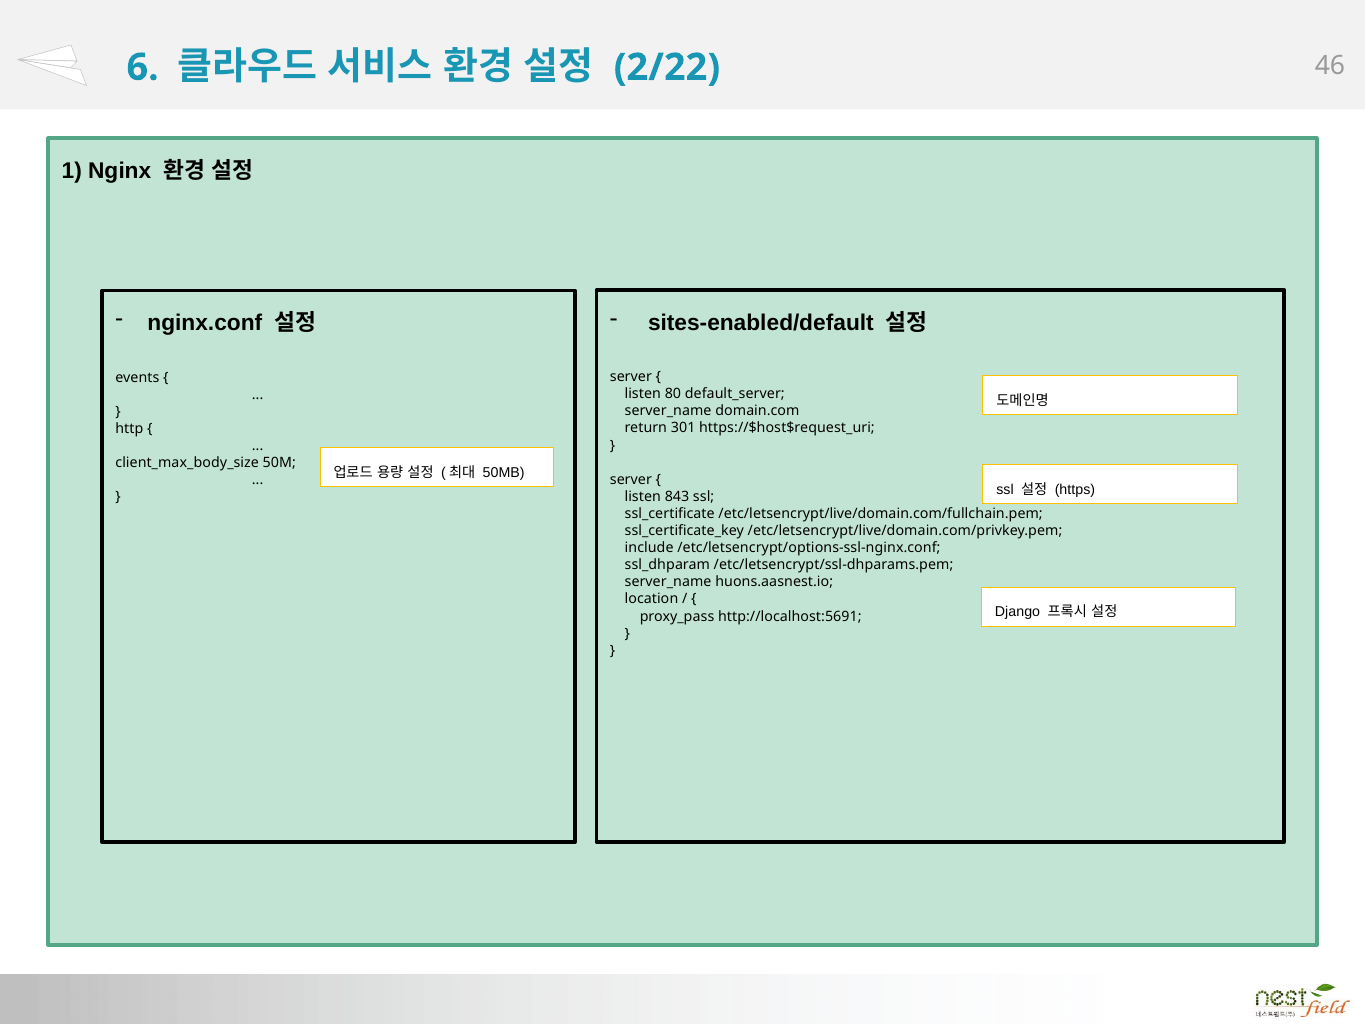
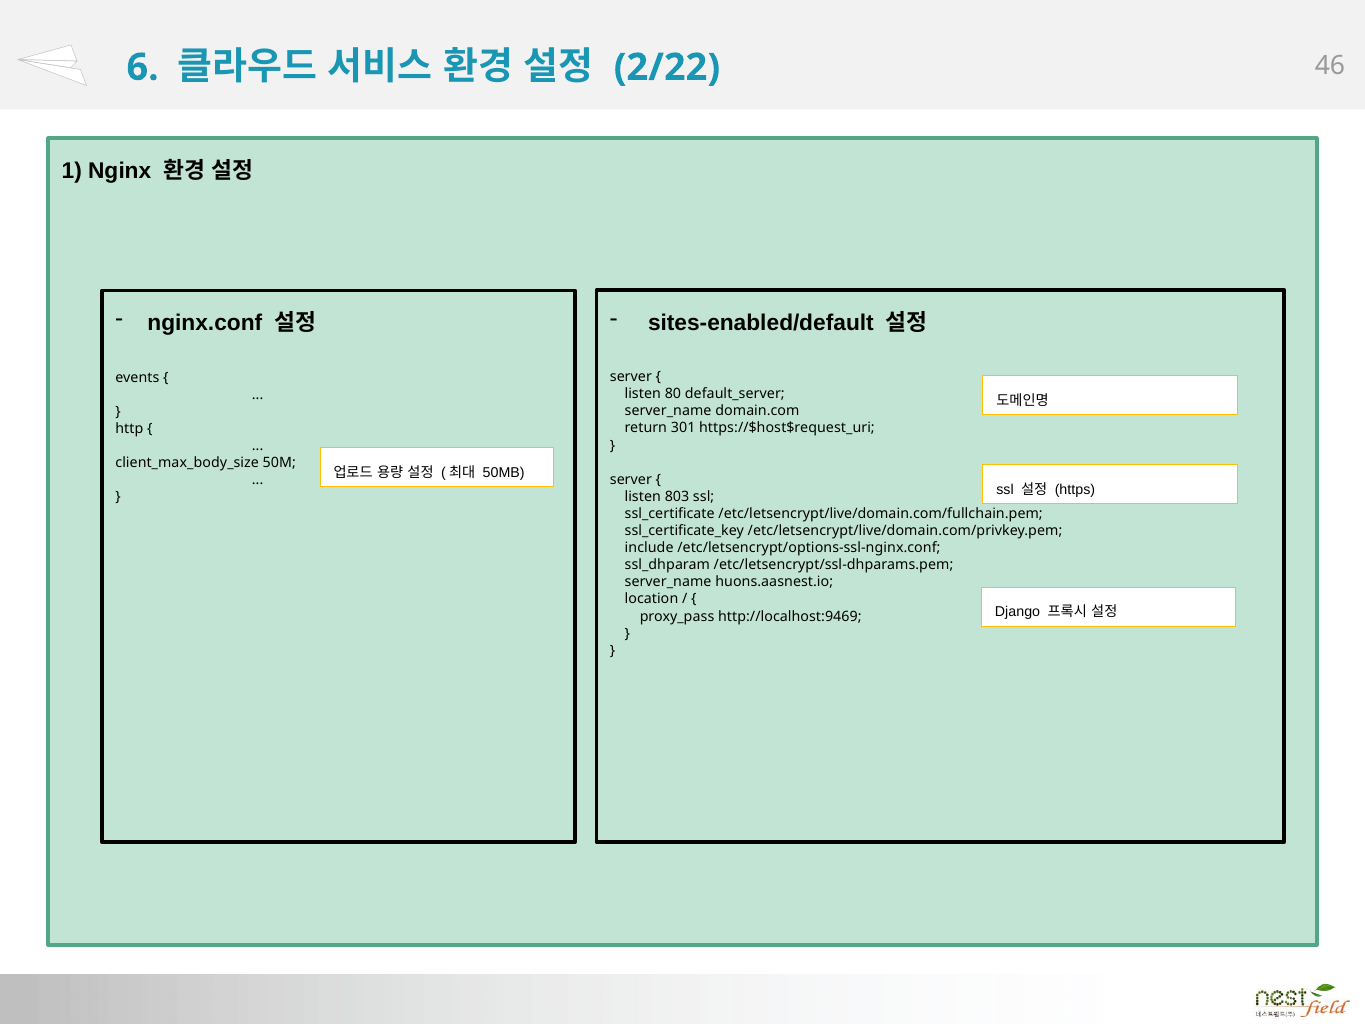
843: 843 -> 803 (677, 497)
http://localhost:5691: http://localhost:5691 -> http://localhost:9469 (790, 616)
